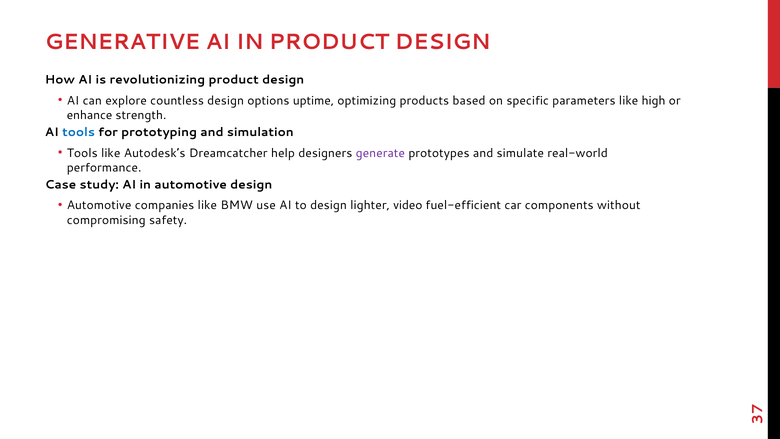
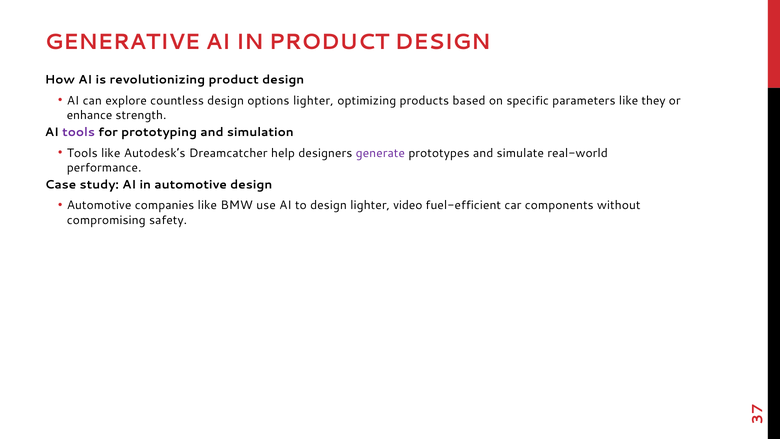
options uptime: uptime -> lighter (313, 101)
high: high -> they (654, 101)
tools colour: blue -> purple (79, 132)
